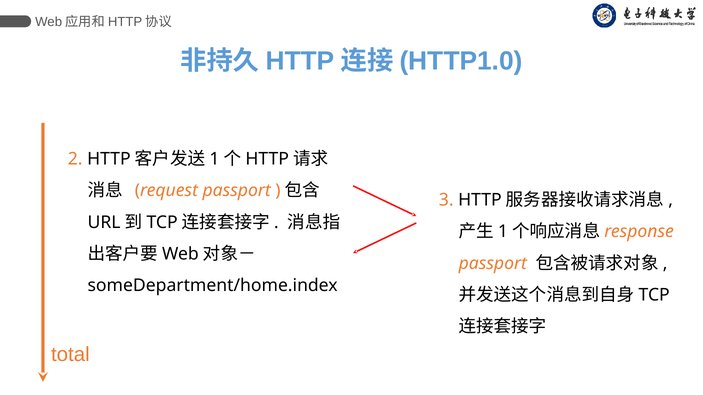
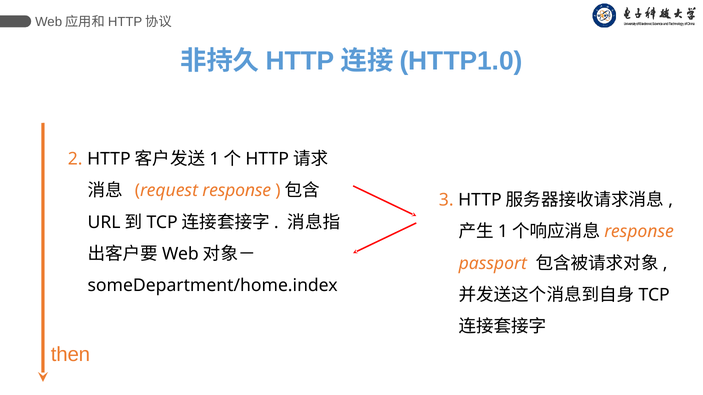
request passport: passport -> response (237, 191)
total: total -> then (70, 355)
